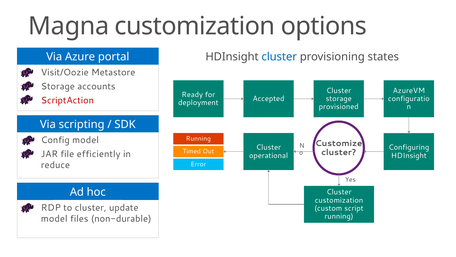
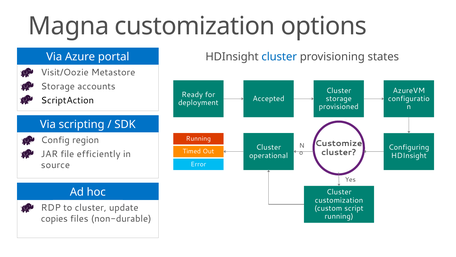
ScriptAction colour: red -> black (67, 100)
Config model: model -> region (86, 140)
reduce: reduce -> source (55, 165)
model: model -> copies (54, 218)
